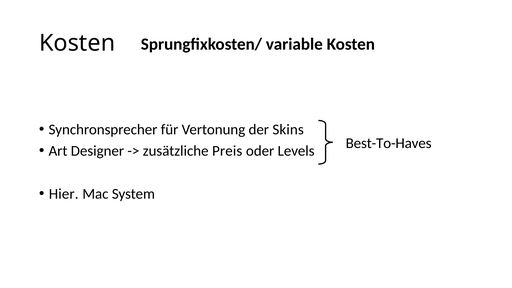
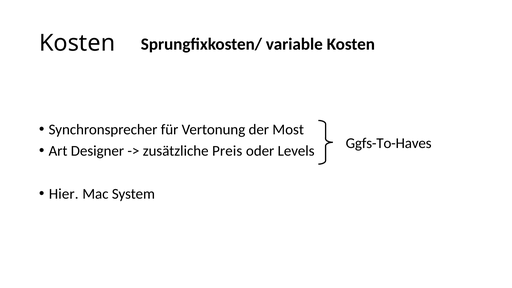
Skins: Skins -> Most (288, 129)
Best-To-Haves: Best-To-Haves -> Ggfs-To-Haves (389, 143)
